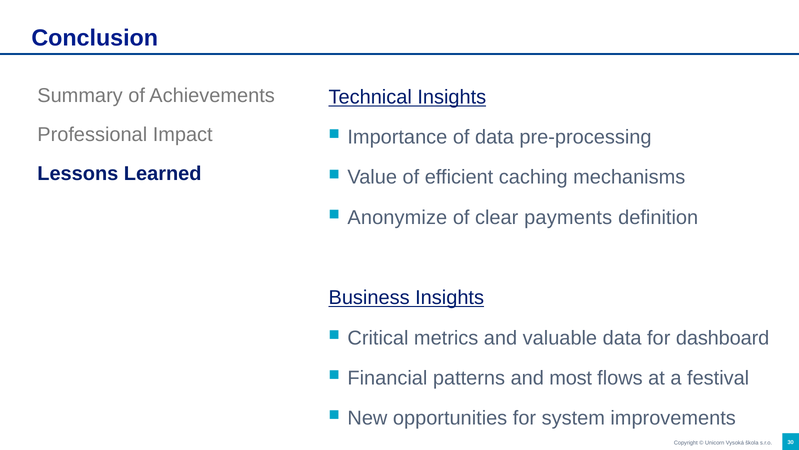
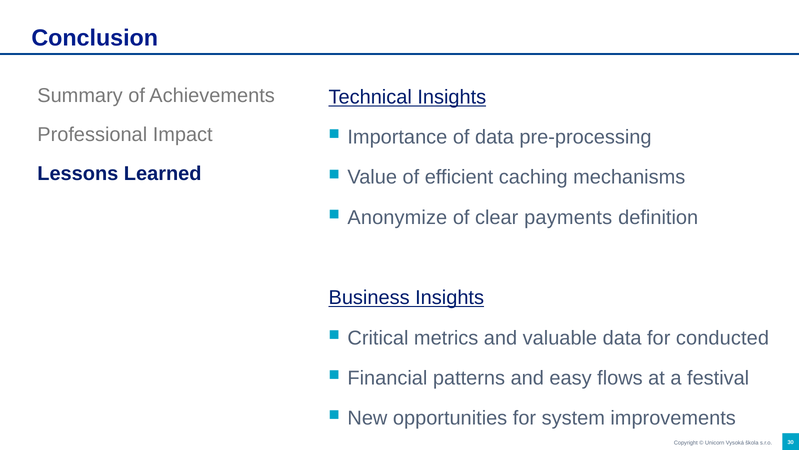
dashboard: dashboard -> conducted (722, 338)
most: most -> easy (571, 378)
